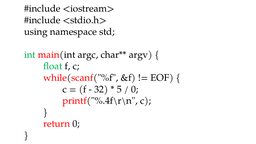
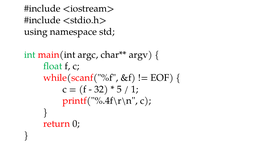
0: 0 -> 1 (135, 89)
